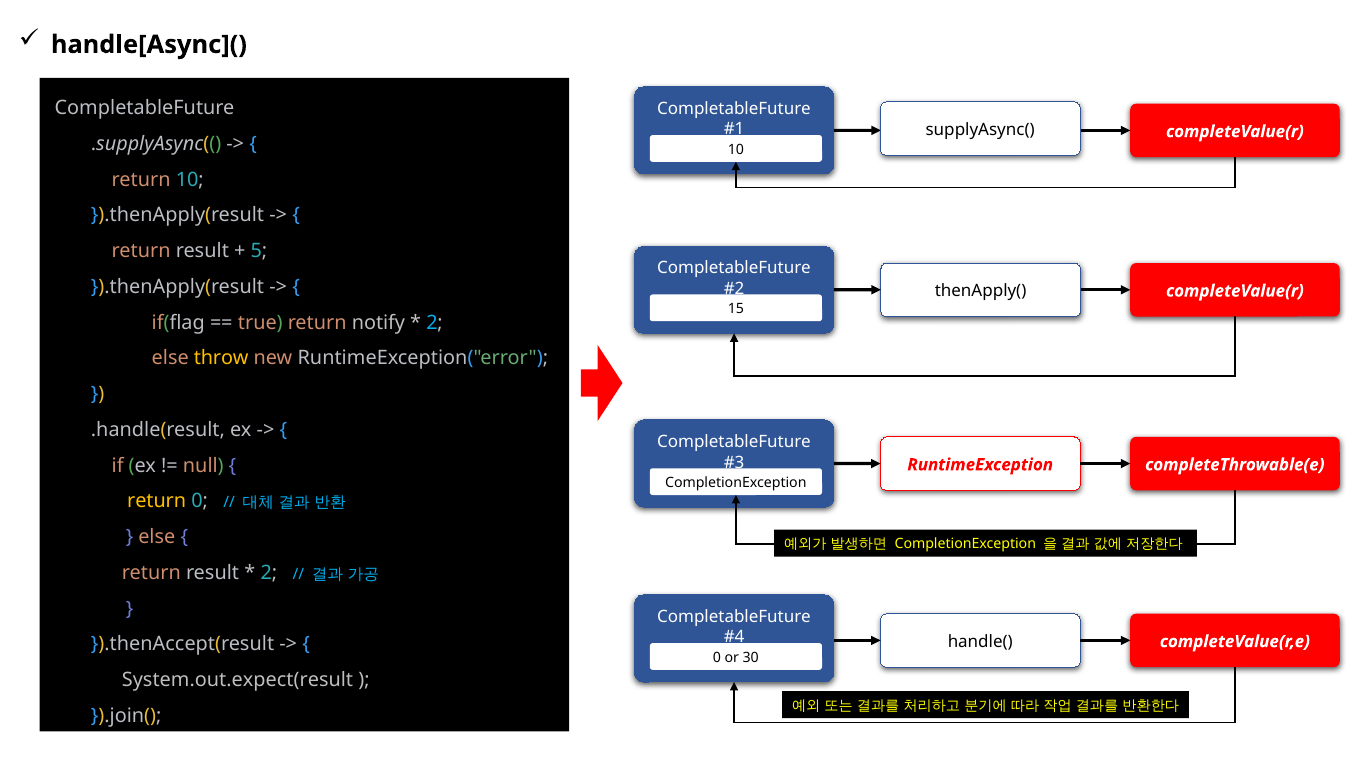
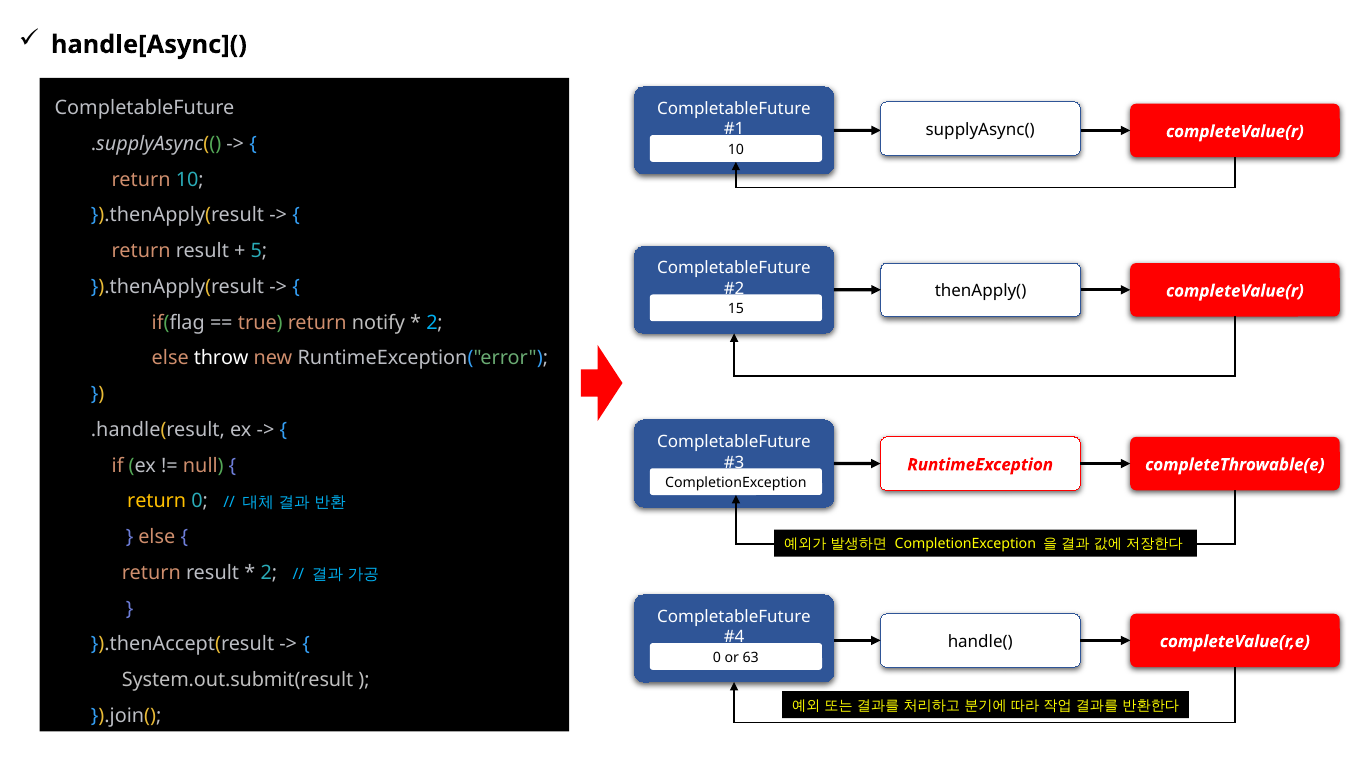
throw colour: yellow -> white (221, 358)
30: 30 -> 63 (751, 657)
System.out.expect(result: System.out.expect(result -> System.out.submit(result (238, 680)
